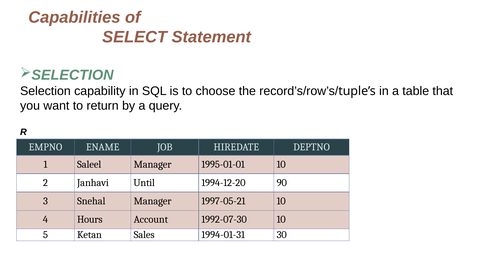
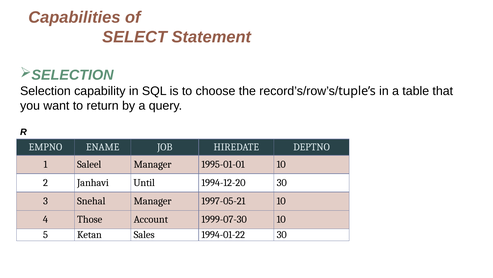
1994-12-20 90: 90 -> 30 (282, 182)
Hours: Hours -> Those (90, 219)
1992-07-30: 1992-07-30 -> 1999-07-30 (224, 219)
1994-01-31: 1994-01-31 -> 1994-01-22 (223, 234)
